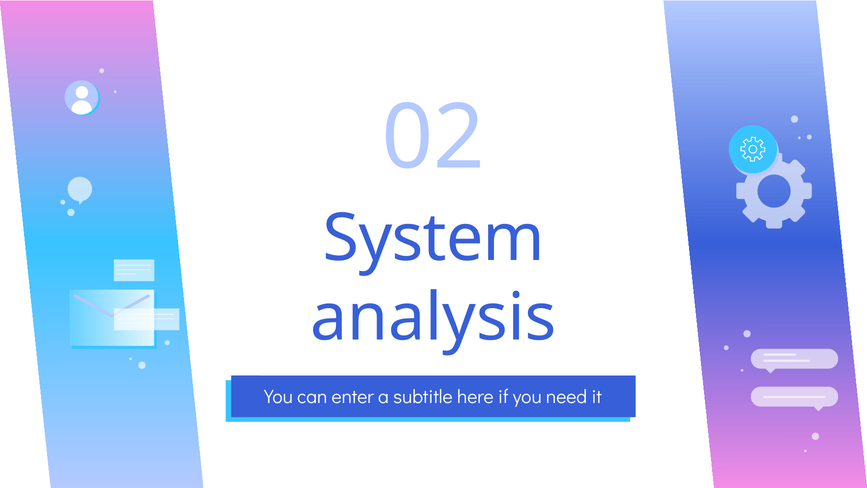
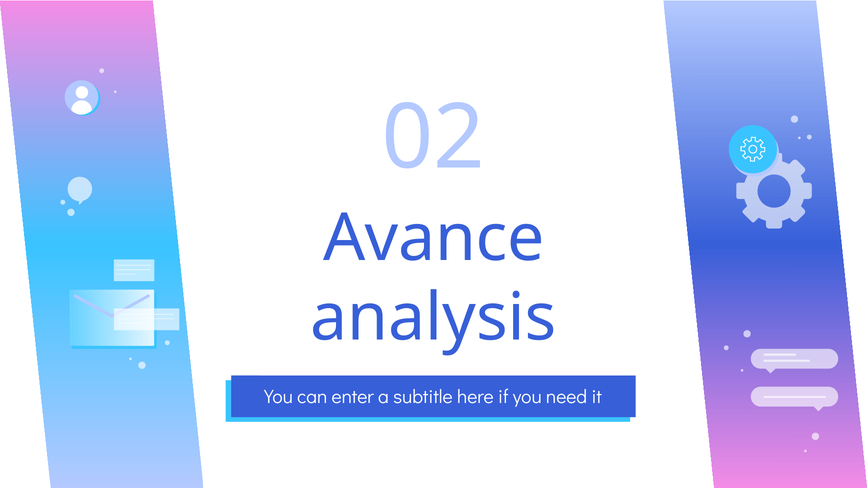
System: System -> Avance (434, 238)
